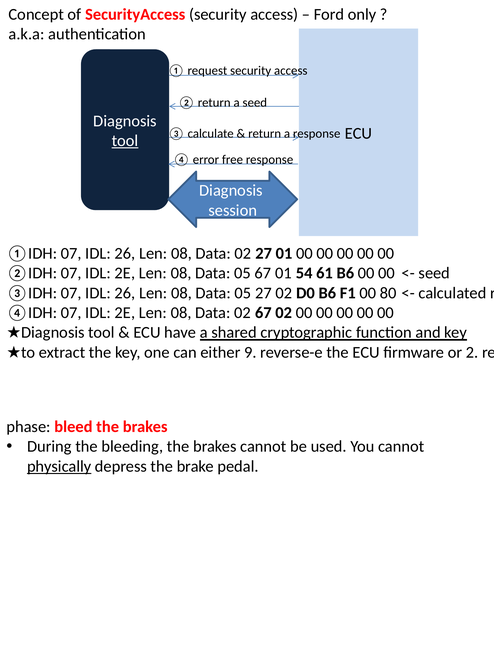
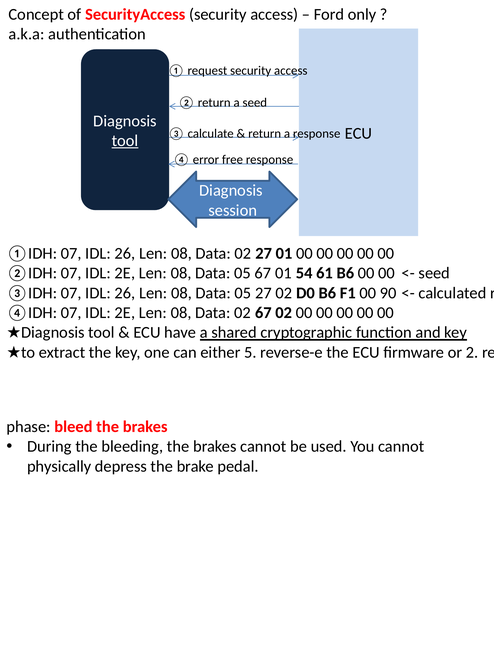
80: 80 -> 90 (388, 293)
9: 9 -> 5 (250, 352)
physically underline: present -> none (59, 466)
